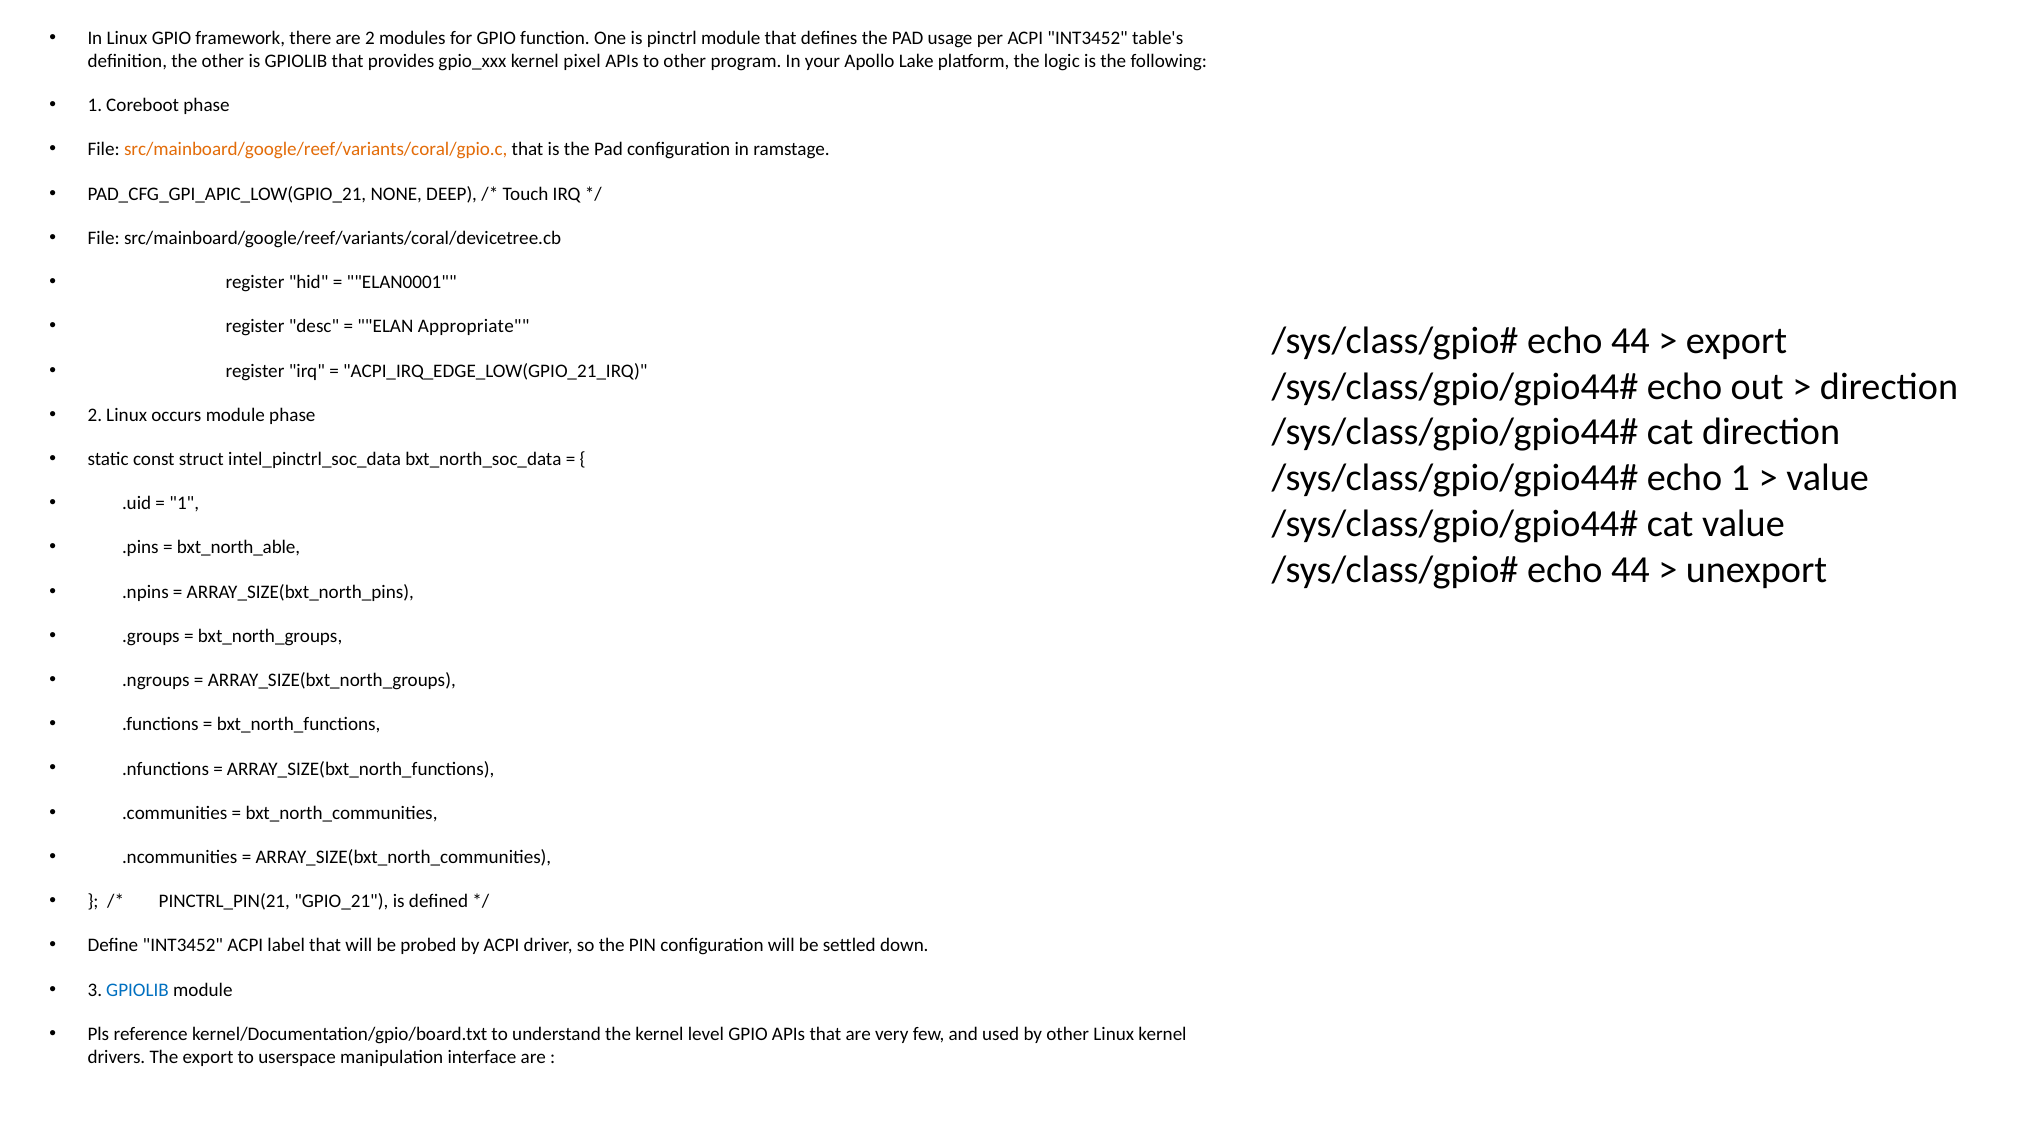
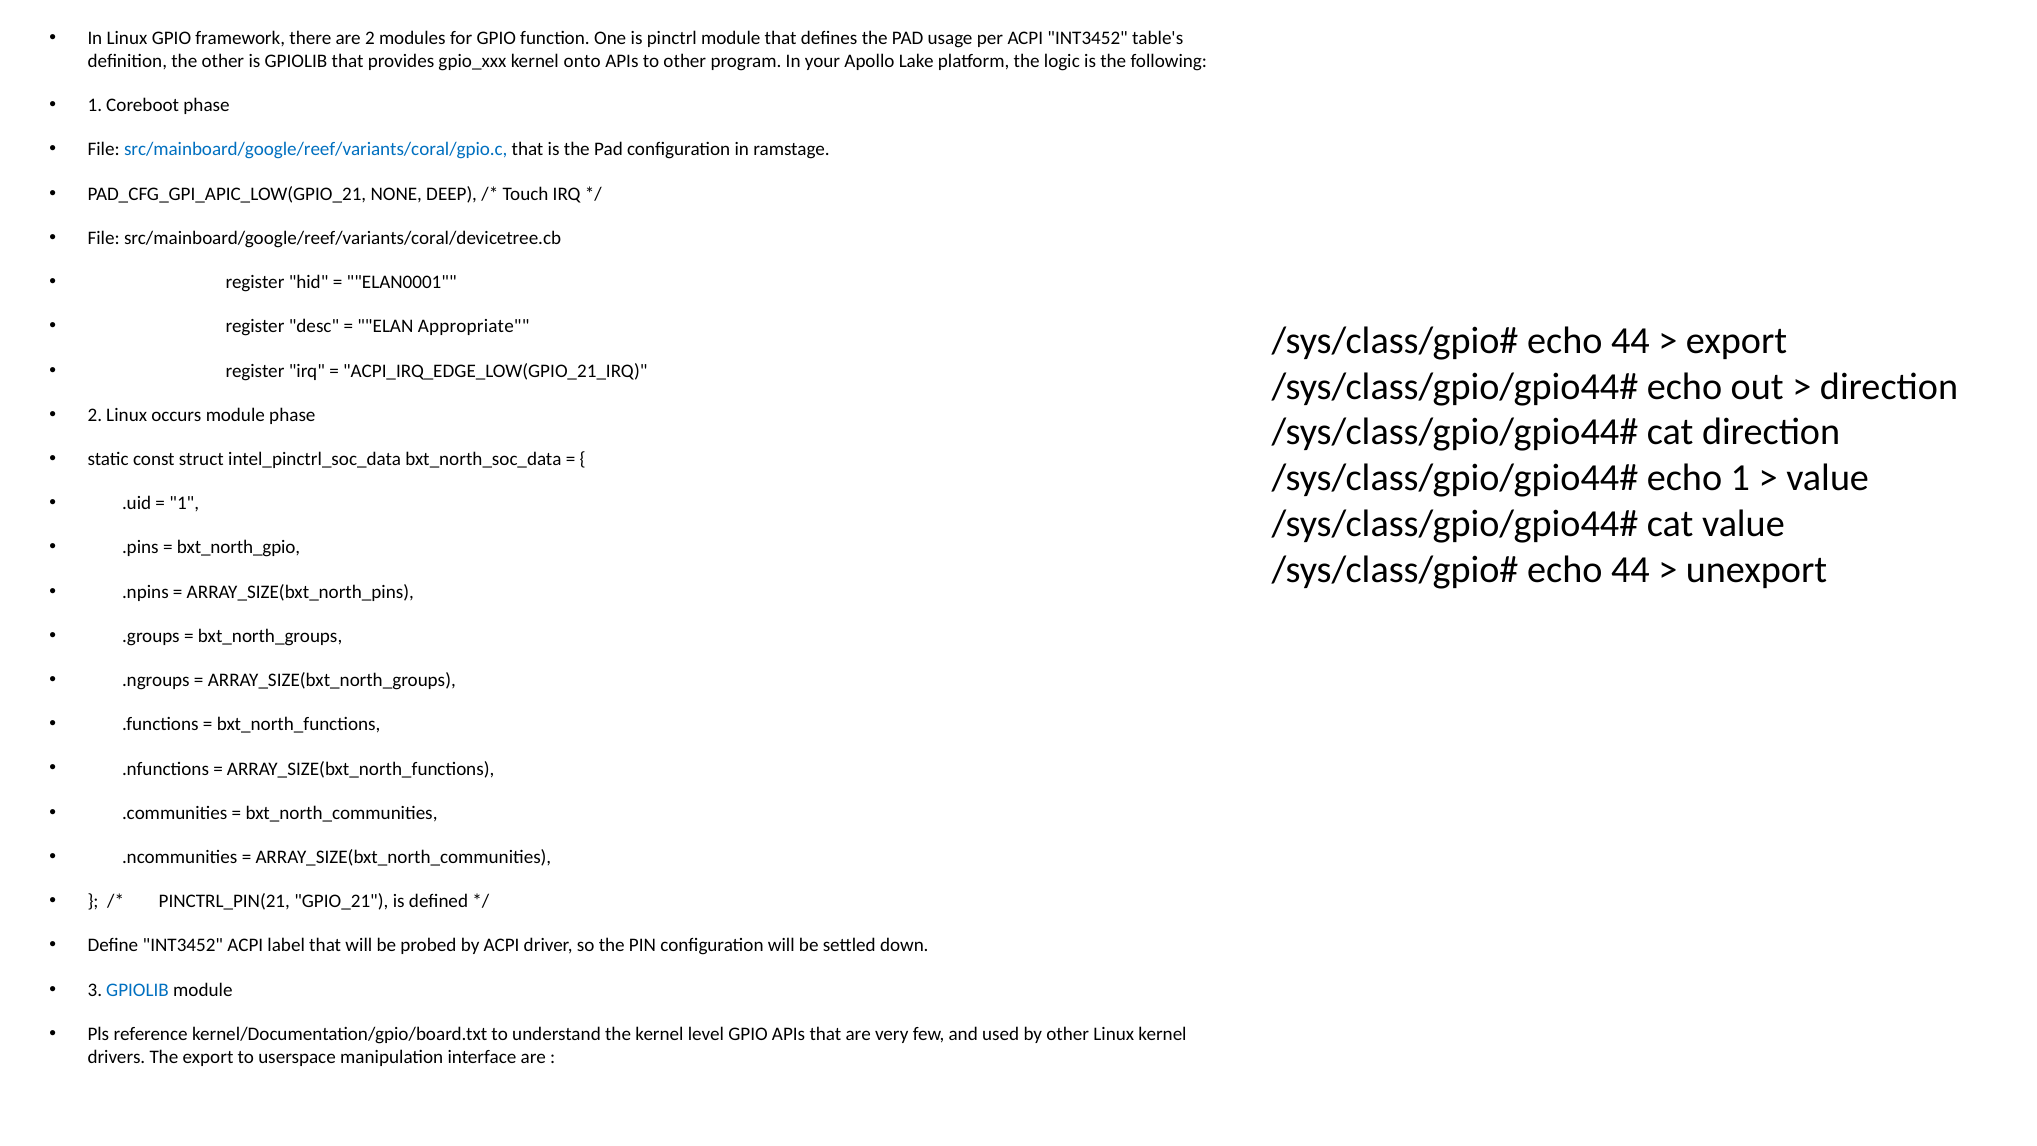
pixel: pixel -> onto (582, 61)
src/mainboard/google/reef/variants/coral/gpio.c colour: orange -> blue (316, 150)
bxt_north_able: bxt_north_able -> bxt_north_gpio (238, 548)
